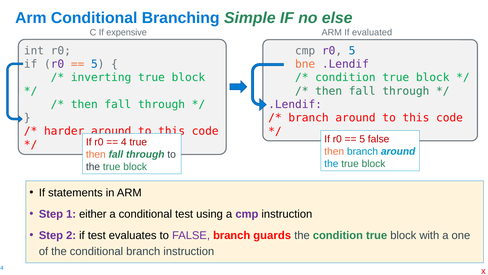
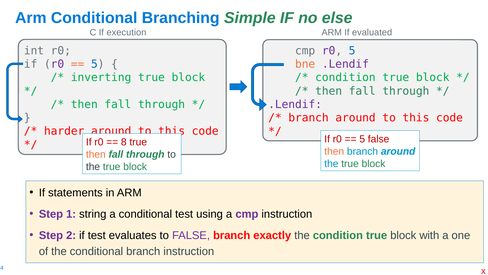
expensive: expensive -> execution (126, 32)
4: 4 -> 8 (124, 142)
either: either -> string (93, 214)
guards: guards -> exactly (272, 235)
